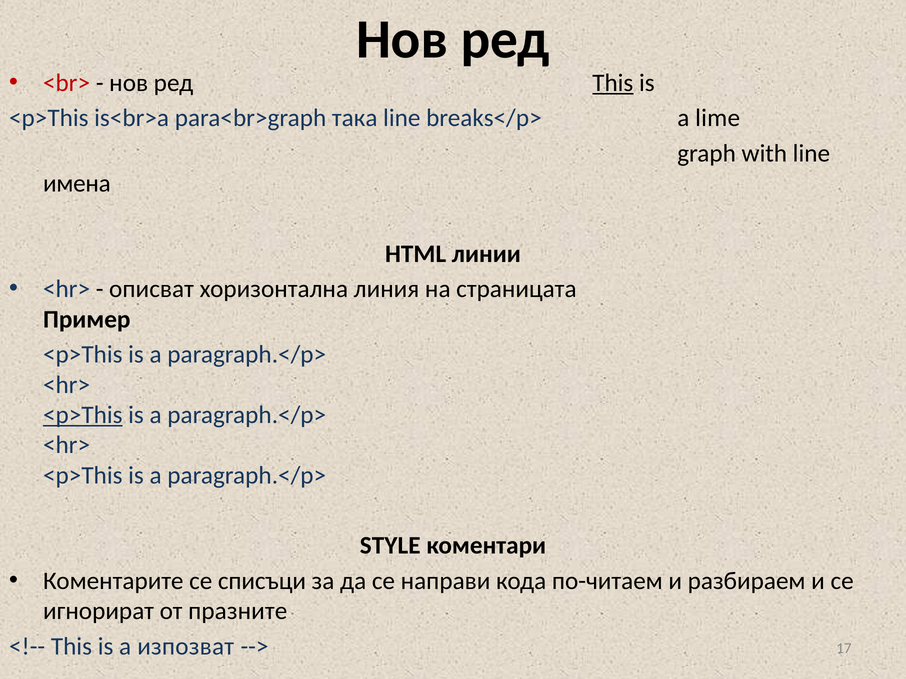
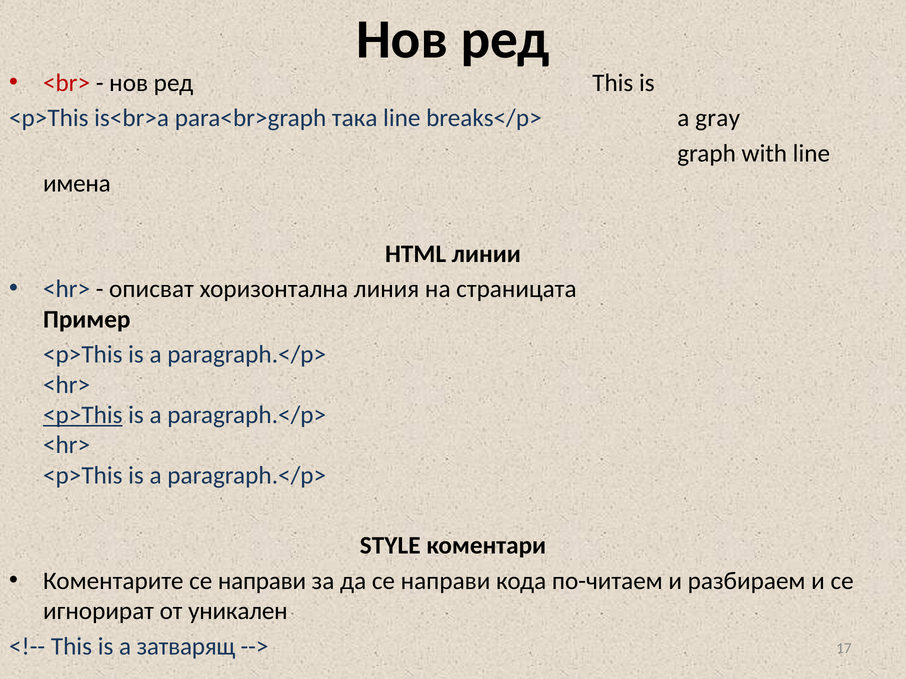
This underline: present -> none (613, 83)
lime: lime -> gray (718, 118)
Коментарите се списъци: списъци -> направи (262, 581)
празните: празните -> уникален (238, 612)
изпозват: изпозват -> затварящ (186, 647)
